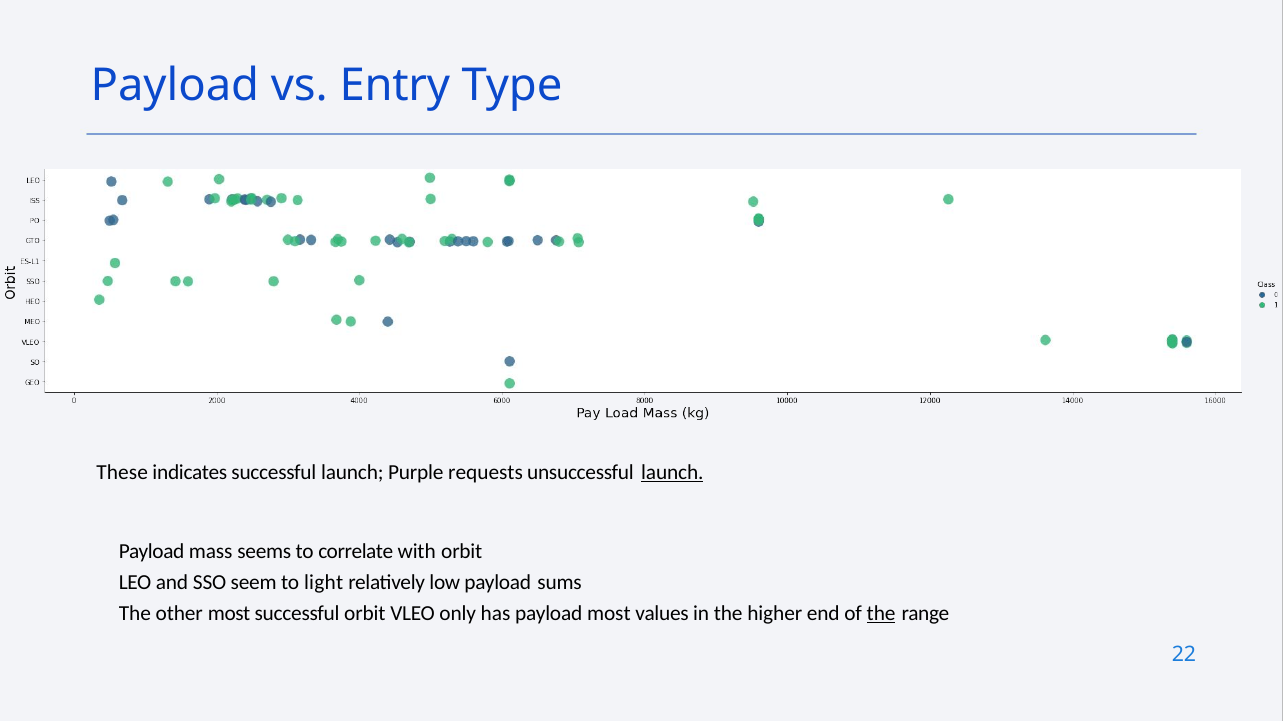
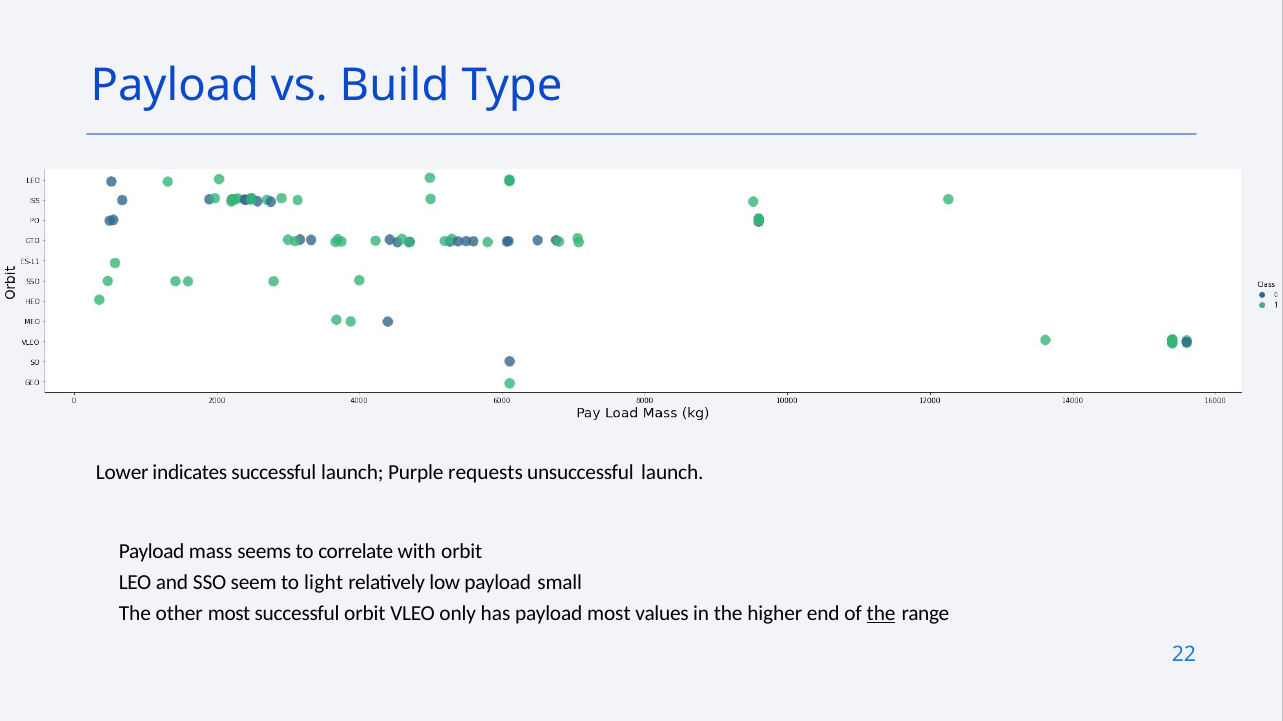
Entry: Entry -> Build (395, 86)
These: These -> Lower (122, 473)
launch underline: present -> none (672, 473)
sums: sums -> small (560, 583)
